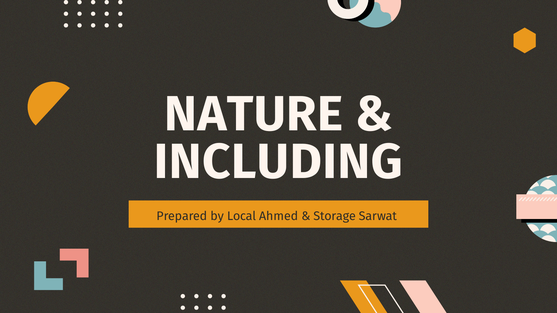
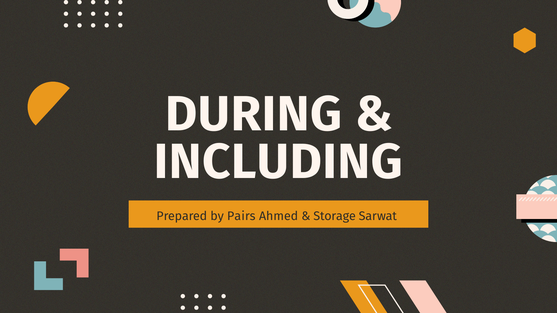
NATURE: NATURE -> DURING (254, 114)
Local: Local -> Pairs (241, 216)
